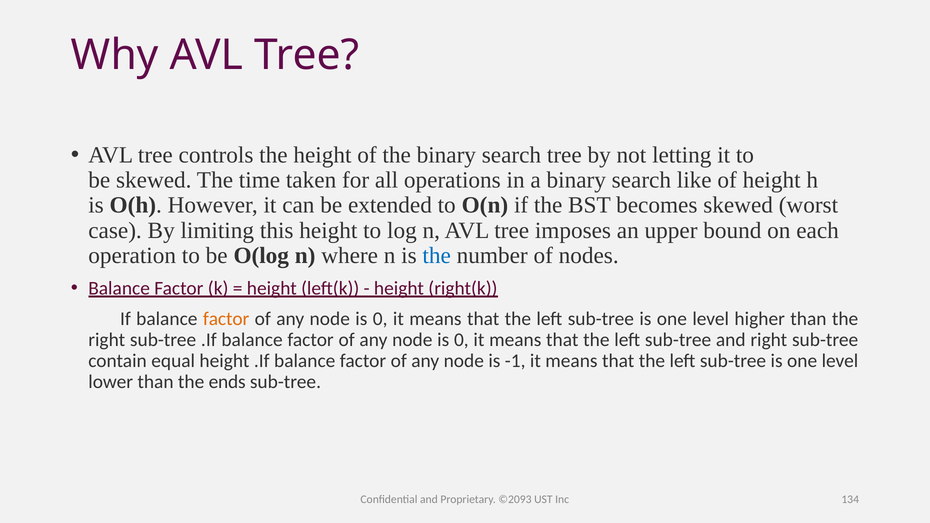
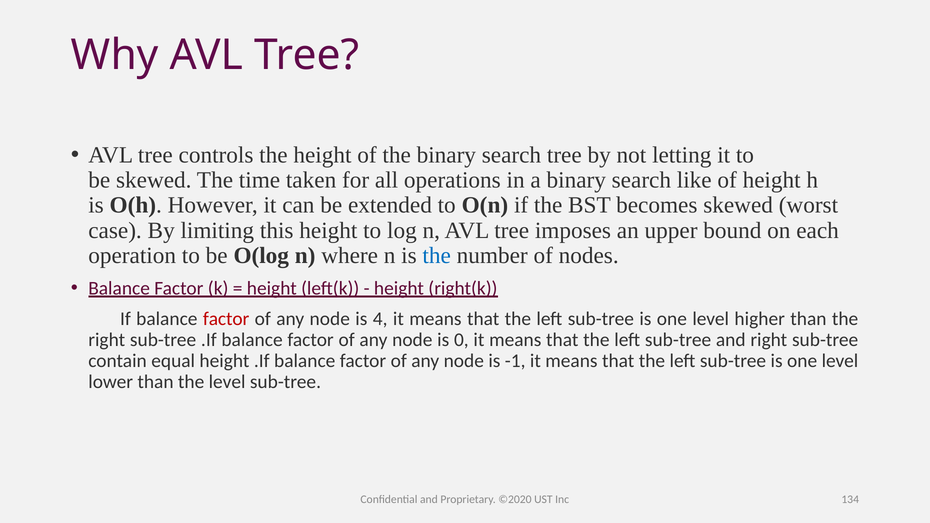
factor colour: orange -> red (226, 319)
0: 0 -> 4 (380, 319)
the ends: ends -> level (227, 382)
©2093: ©2093 -> ©2020 (515, 499)
